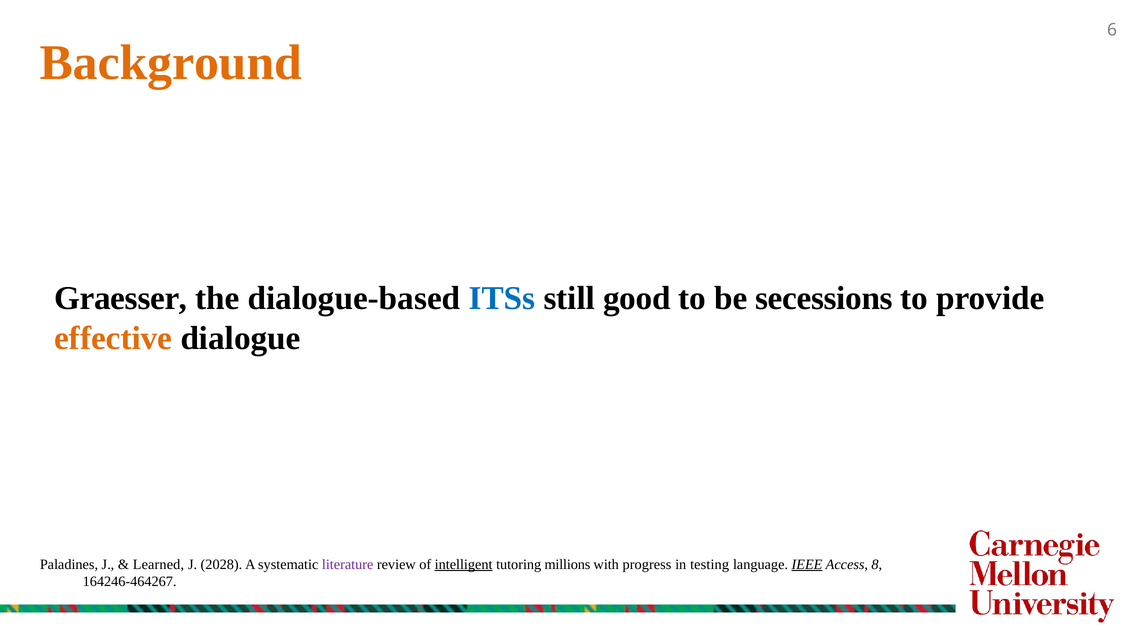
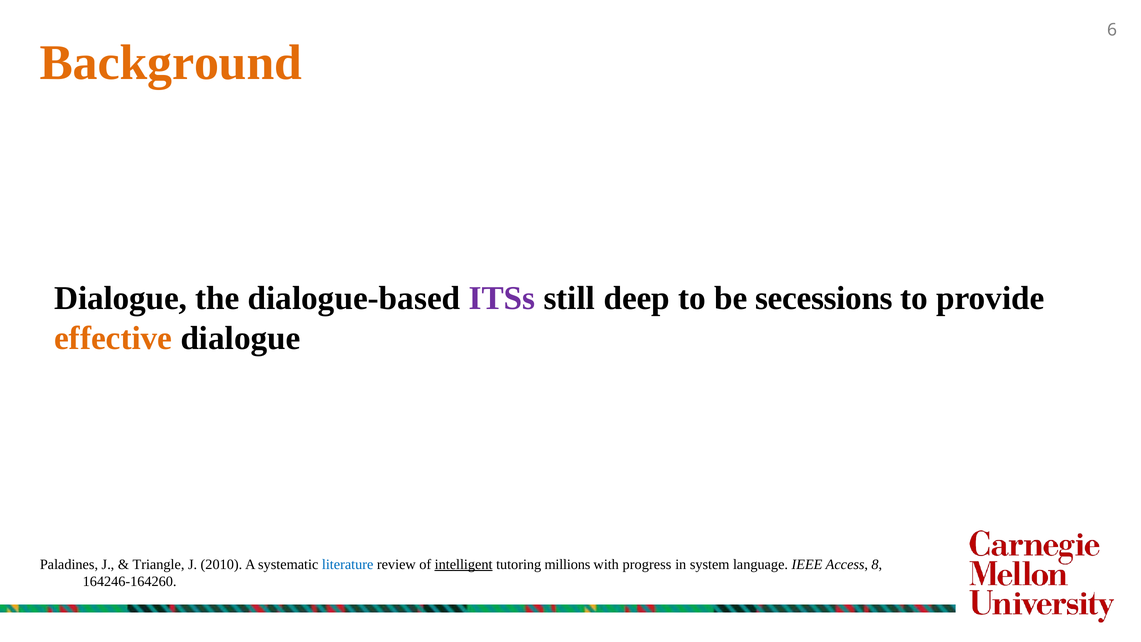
Graesser: Graesser -> Dialogue (121, 298)
ITSs colour: blue -> purple (502, 298)
good: good -> deep (637, 298)
Learned: Learned -> Triangle (158, 564)
2028: 2028 -> 2010 (221, 564)
literature colour: purple -> blue (348, 564)
testing: testing -> system (710, 564)
IEEE underline: present -> none (807, 564)
164246-464267: 164246-464267 -> 164246-164260 (130, 581)
